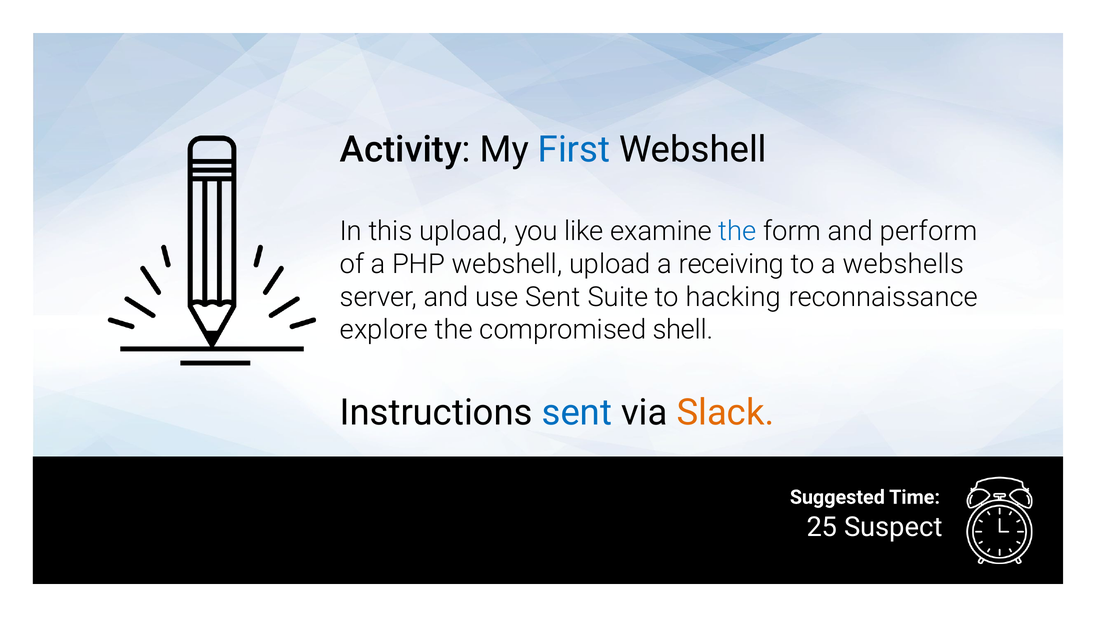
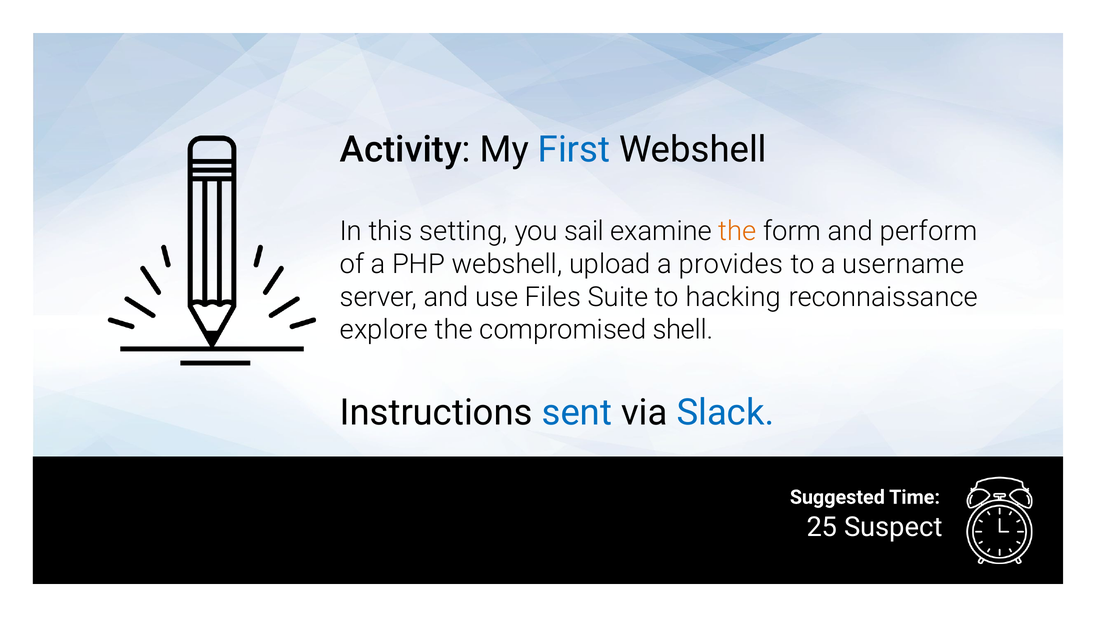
this upload: upload -> setting (463, 231)
like: like -> sail (584, 231)
the colour: blue -> orange (738, 231)
receiving: receiving -> provides (731, 264)
webshells: webshells -> username (904, 264)
use Sent: Sent -> Files (553, 297)
Slack colour: orange -> blue (725, 413)
